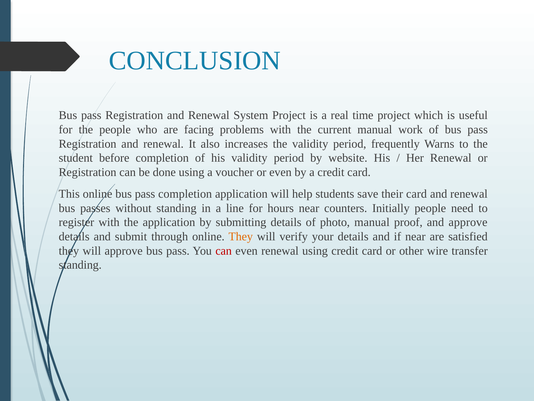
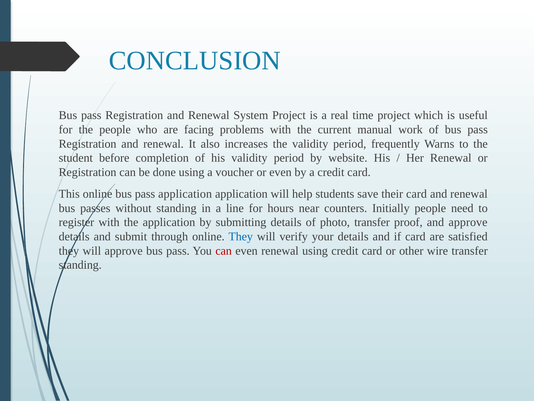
pass completion: completion -> application (185, 194)
photo manual: manual -> transfer (372, 222)
They colour: orange -> blue (241, 236)
if near: near -> card (415, 236)
